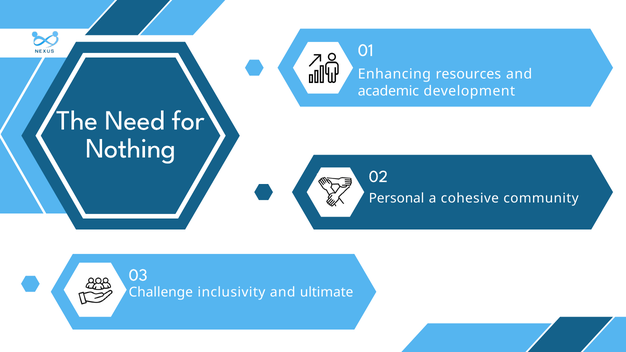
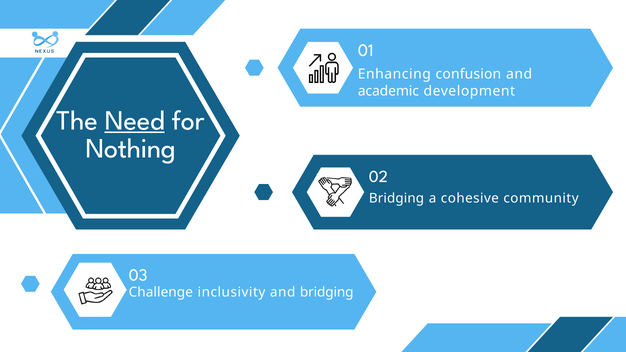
resources: resources -> confusion (468, 74)
Need underline: none -> present (135, 120)
Personal: Personal -> Bridging (397, 198)
and ultimate: ultimate -> bridging (327, 292)
